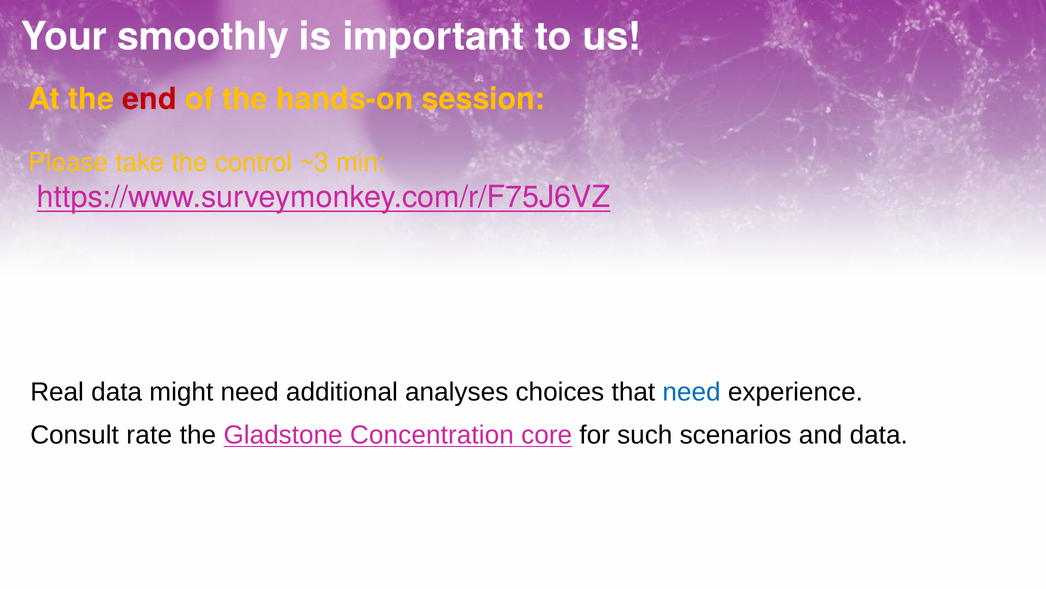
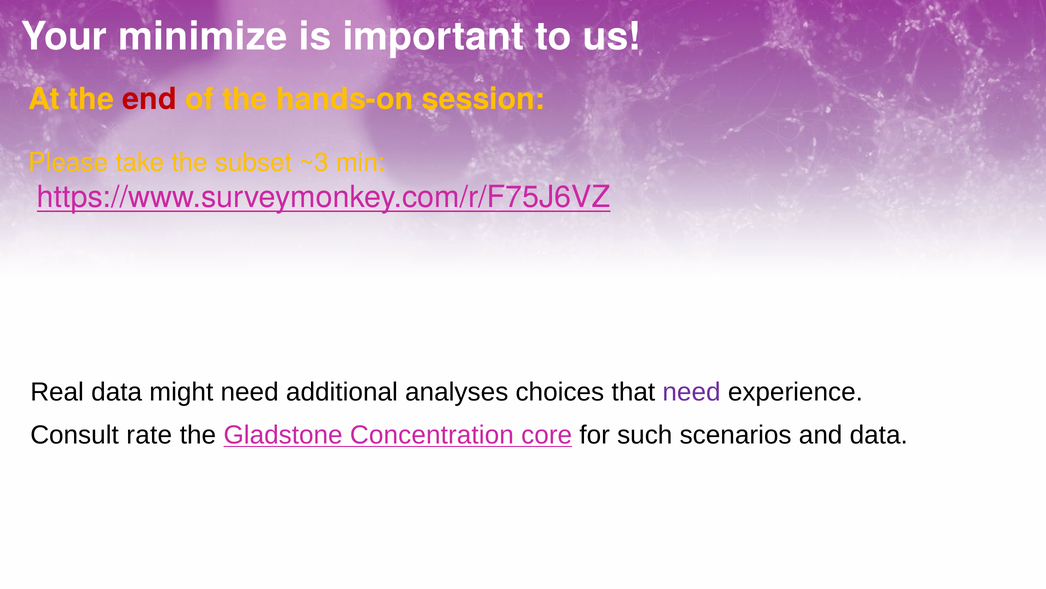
smoothly: smoothly -> minimize (203, 37)
control: control -> subset (254, 163)
need colour: blue -> purple (692, 392)
